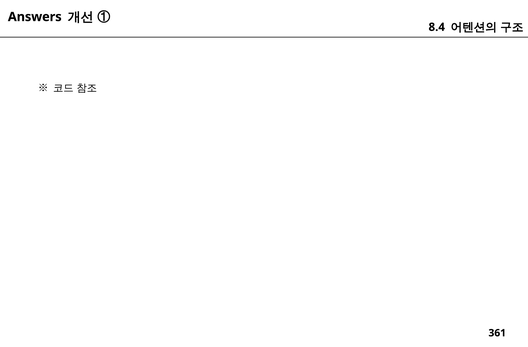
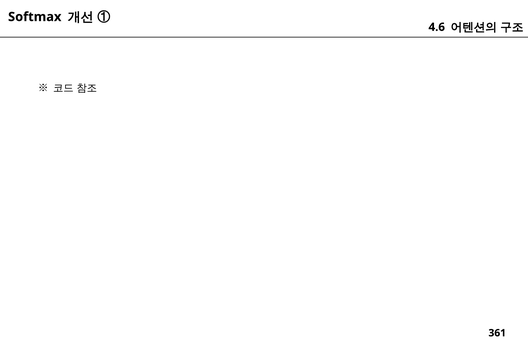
Answers: Answers -> Softmax (35, 17)
8.4: 8.4 -> 4.6 (437, 27)
